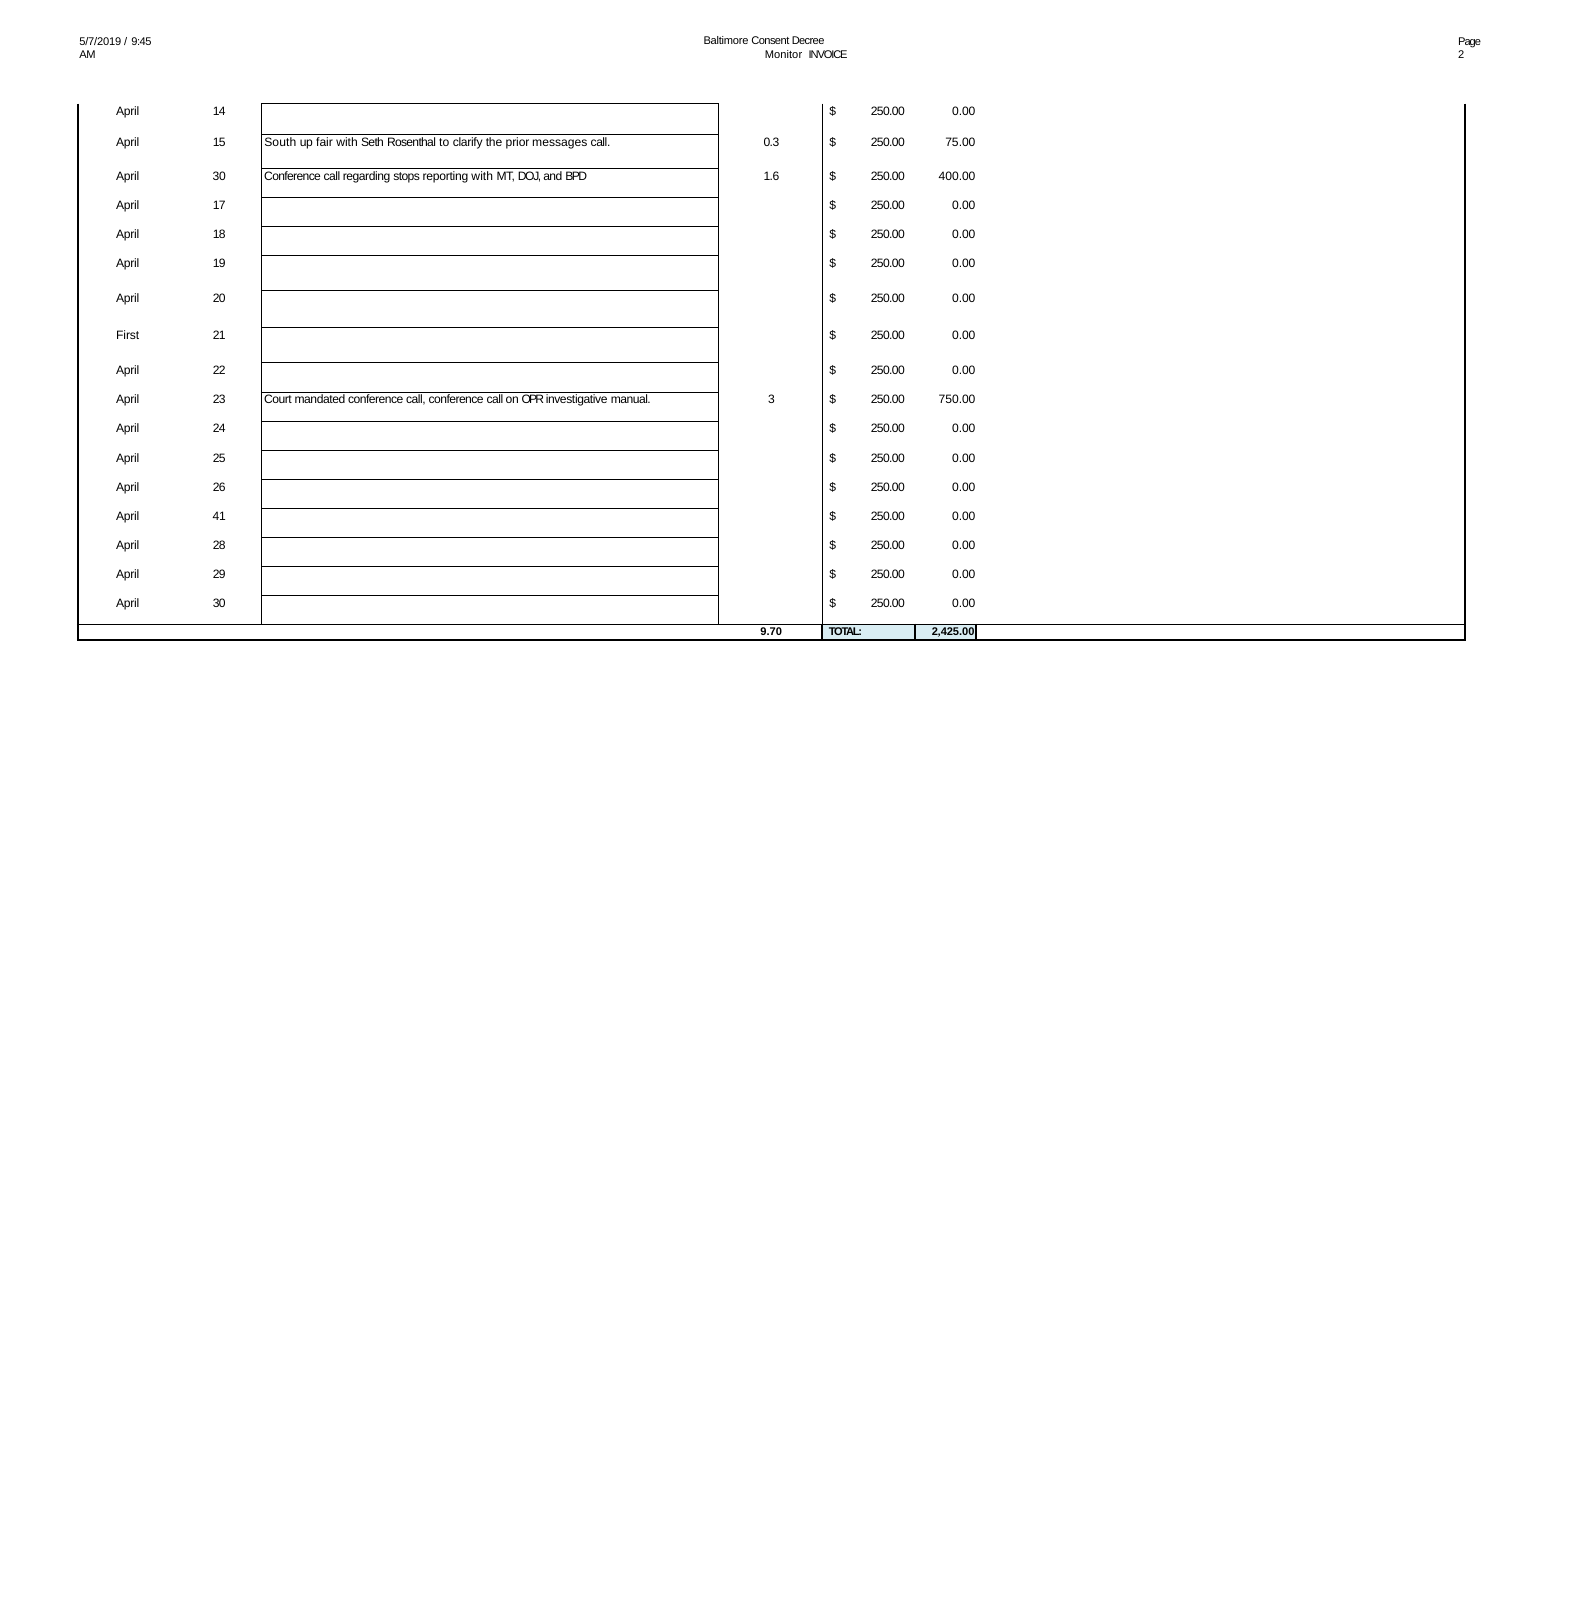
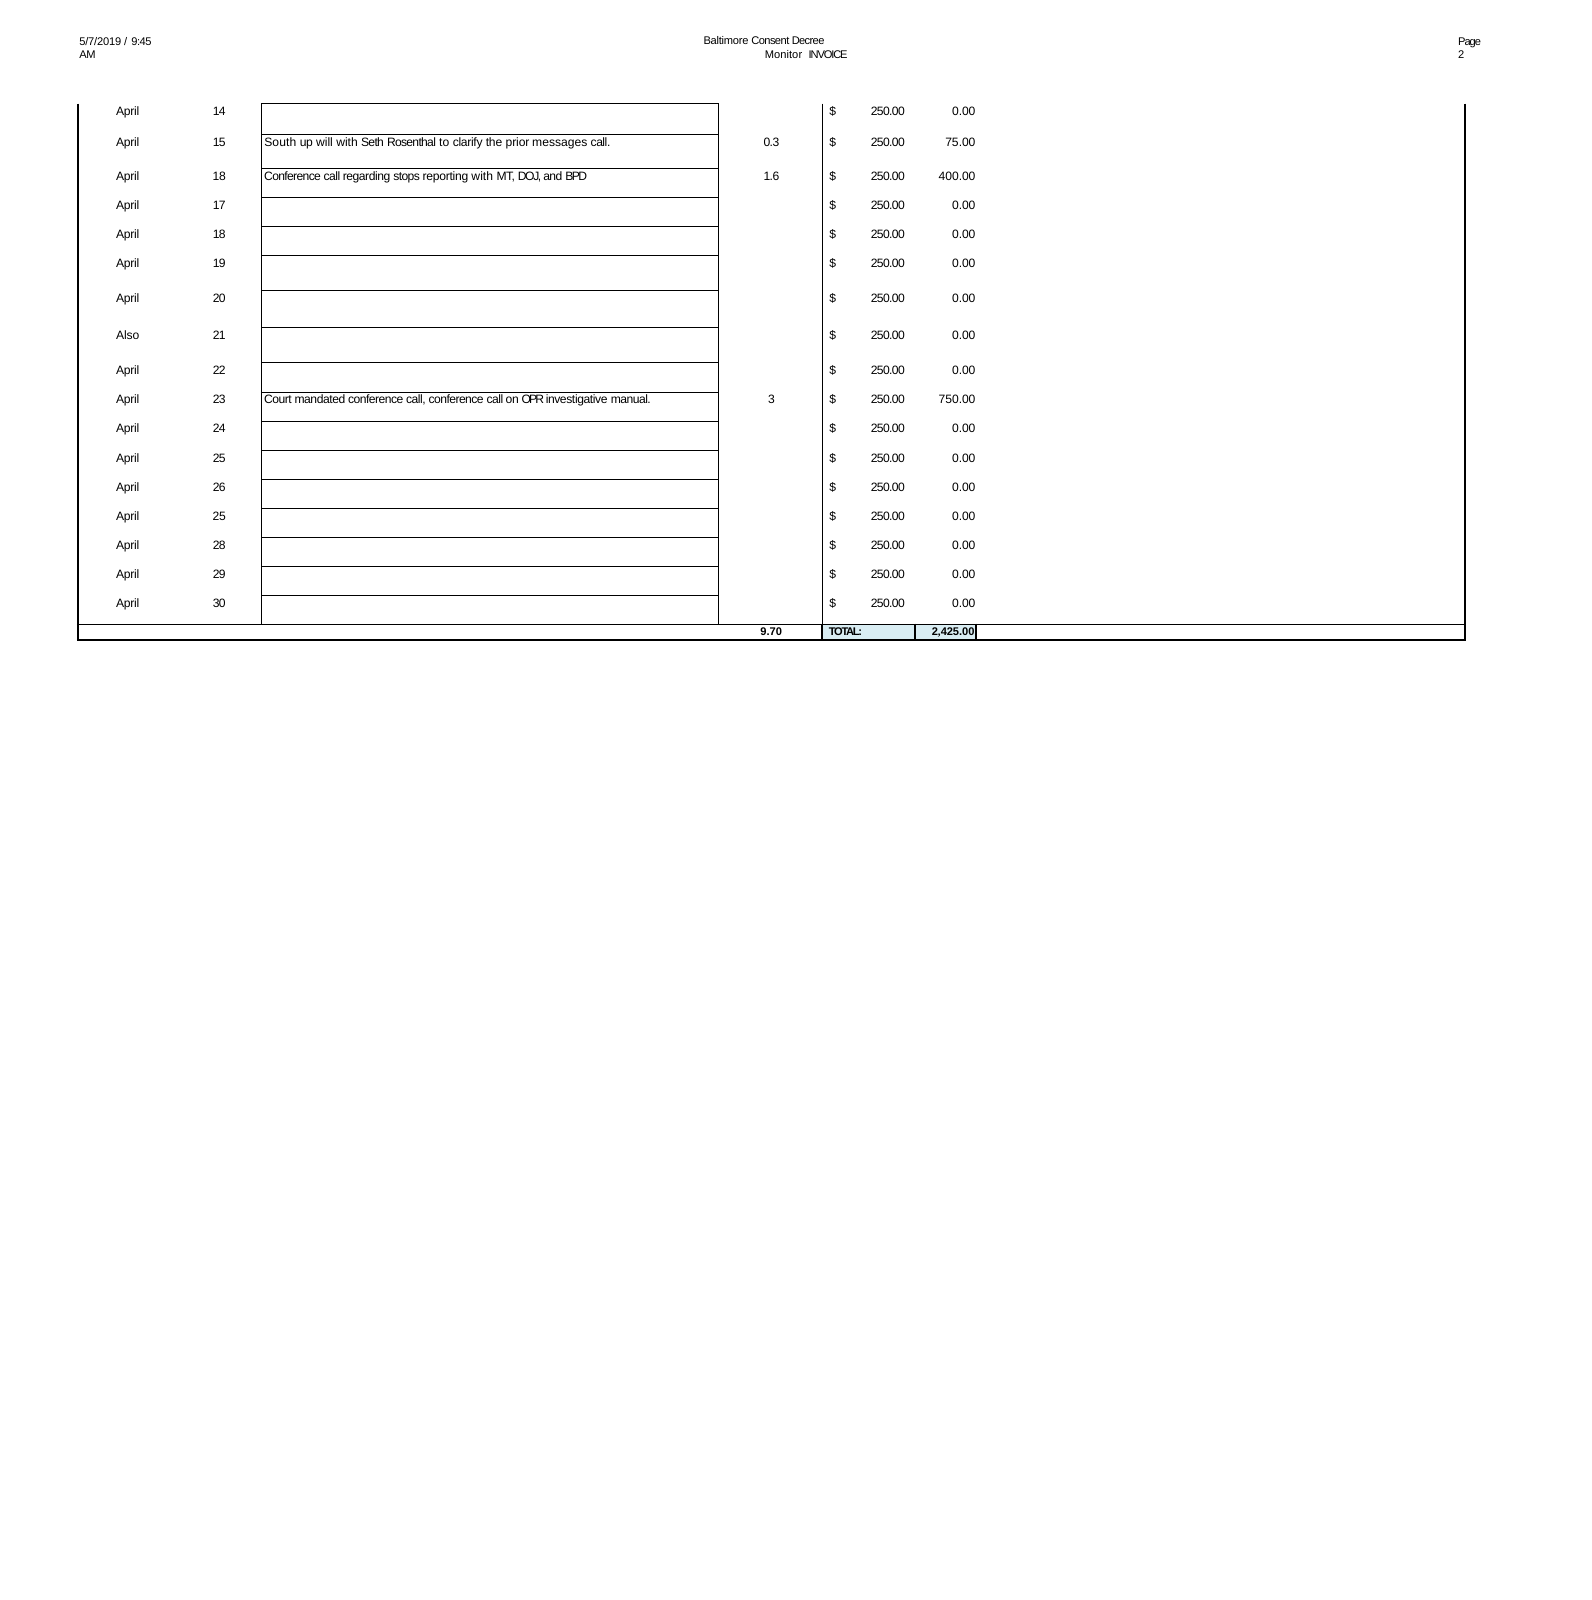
fair: fair -> will (325, 143)
30: 30 -> 18 (219, 176)
First: First -> Also (128, 335)
41: 41 -> 25 (219, 516)
